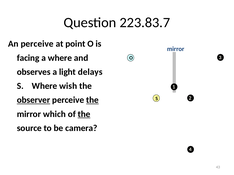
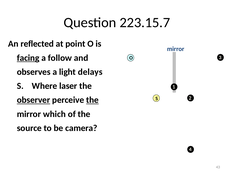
223.83.7: 223.83.7 -> 223.15.7 (145, 23)
An perceive: perceive -> reflected (37, 44)
facing underline: none -> present (28, 58)
a where: where -> follow (60, 58)
wish: wish -> laser (68, 86)
the underline: present -> none (84, 114)
